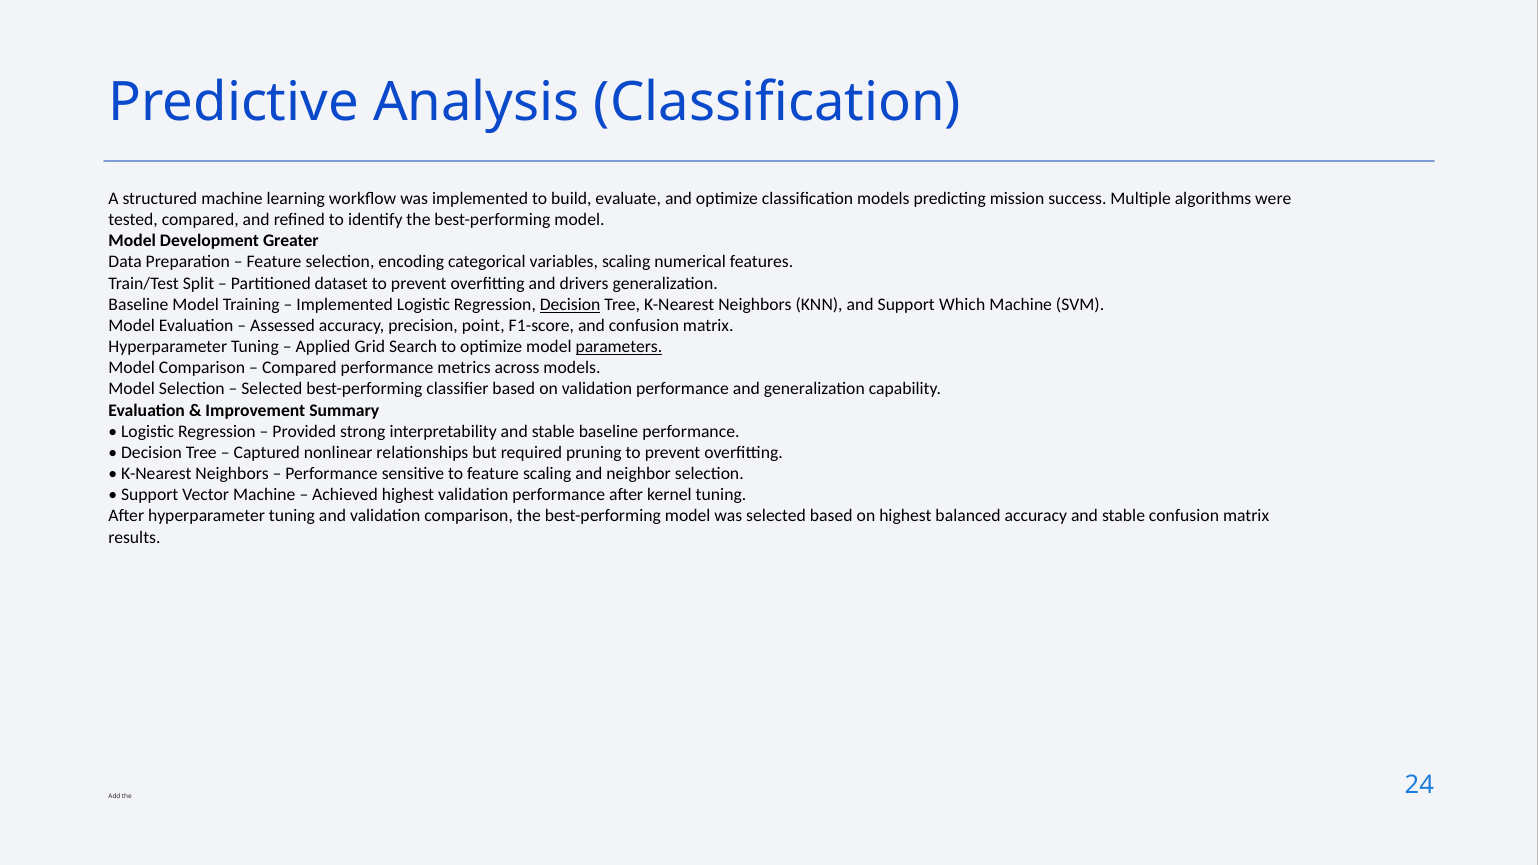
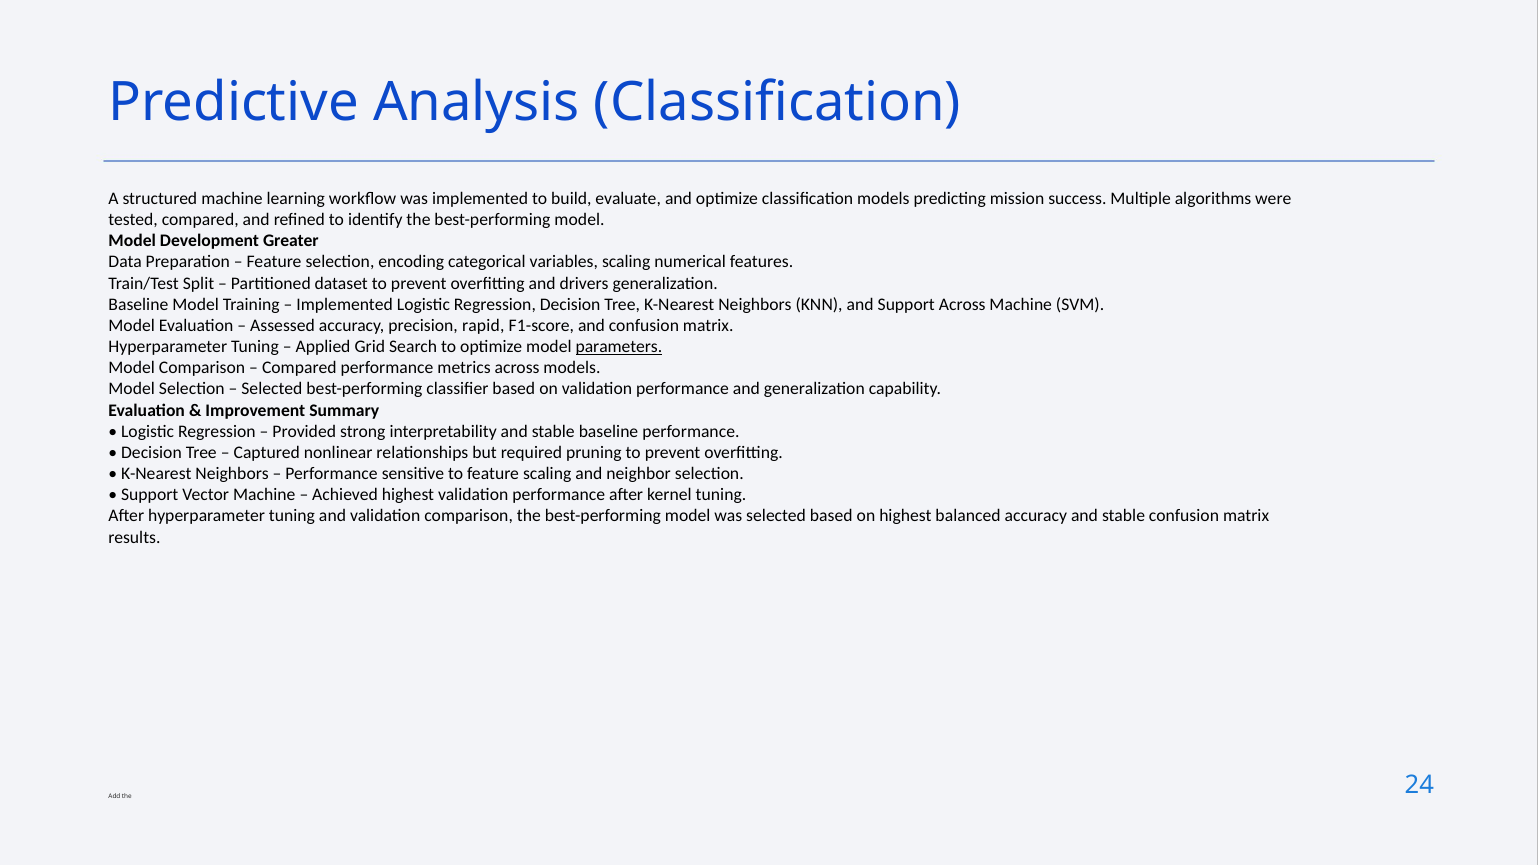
Decision underline: present -> none (570, 305)
Support Which: Which -> Across (962, 305)
point: point -> rapid (483, 326)
